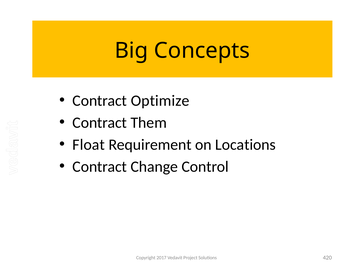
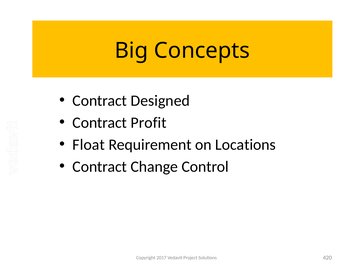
Optimize: Optimize -> Designed (160, 101)
Them: Them -> Profit (149, 122)
